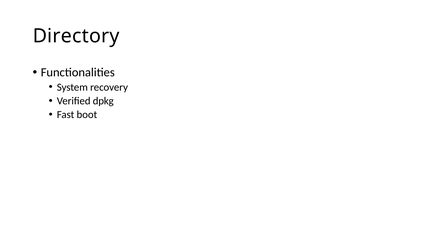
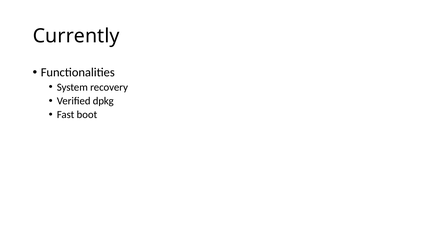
Directory: Directory -> Currently (76, 36)
